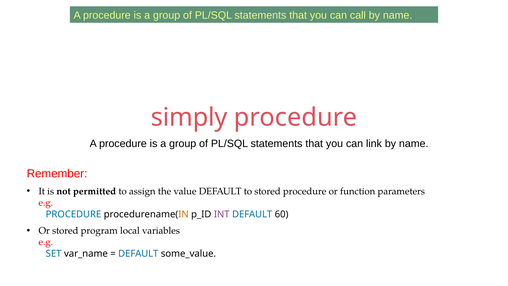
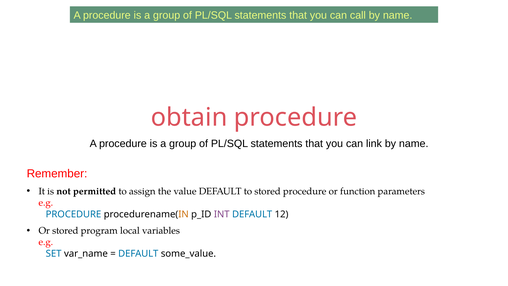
simply: simply -> obtain (189, 117)
60: 60 -> 12 (282, 214)
